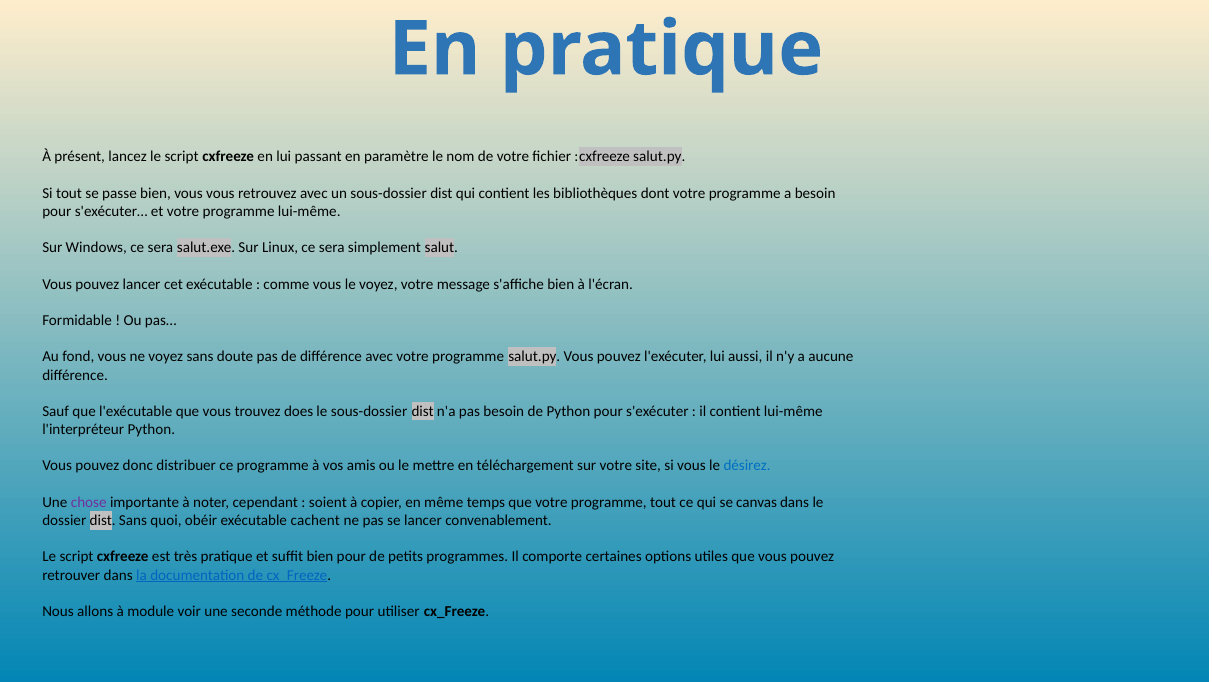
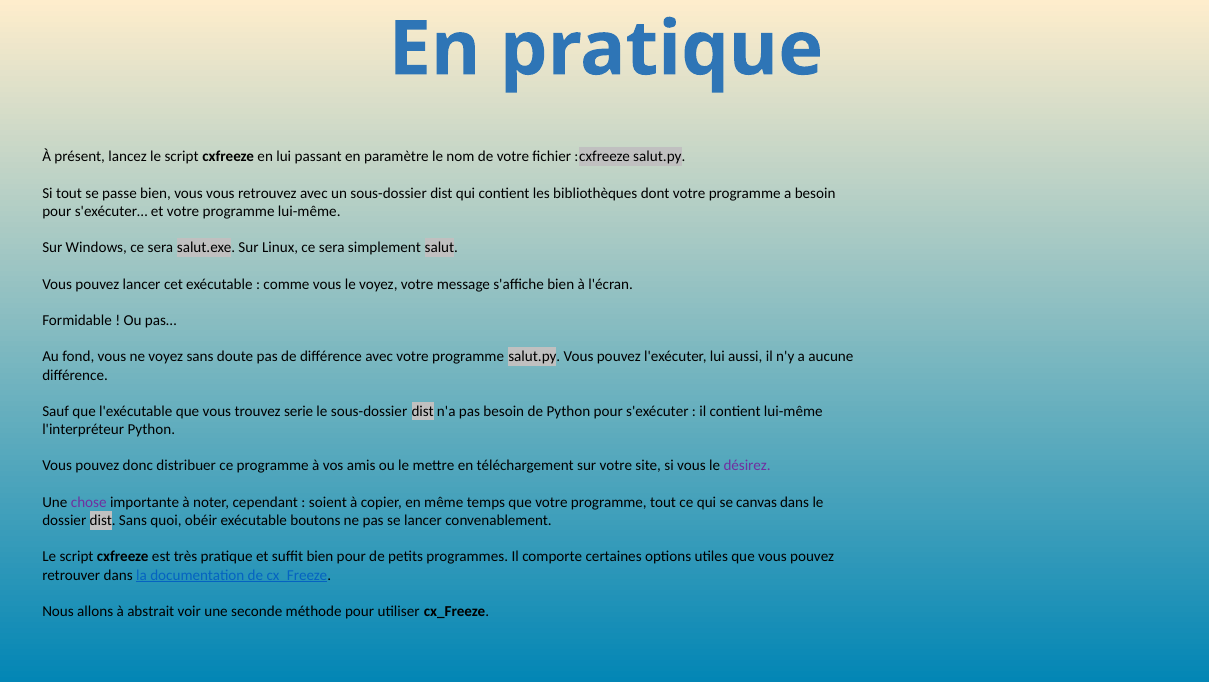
does: does -> serie (299, 411)
désirez colour: blue -> purple (747, 466)
cachent: cachent -> boutons (315, 520)
module: module -> abstrait (151, 612)
